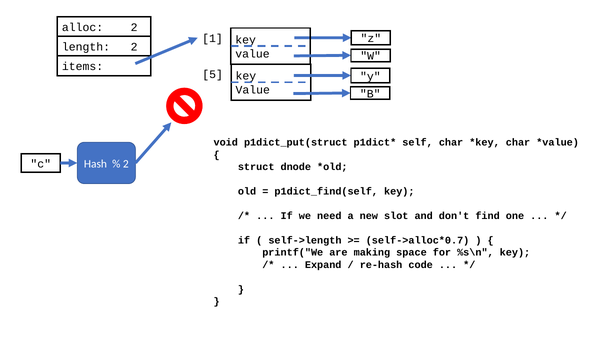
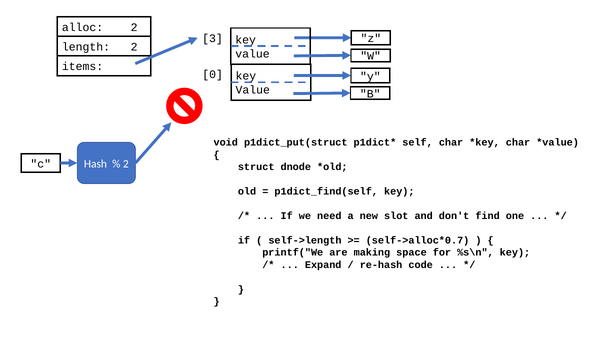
1: 1 -> 3 (212, 39)
5: 5 -> 0 (213, 75)
